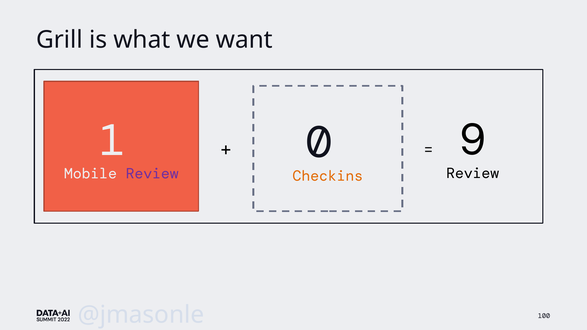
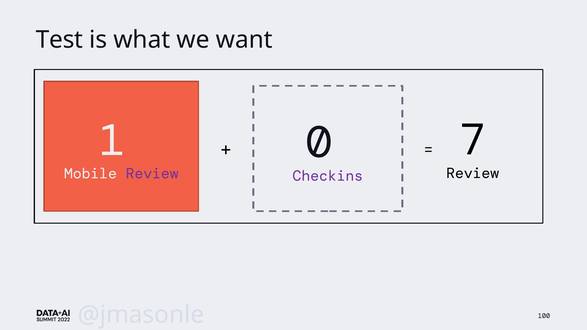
Grill: Grill -> Test (60, 40)
9: 9 -> 7 (473, 140)
Checkins colour: orange -> purple (328, 176)
